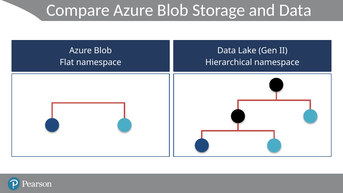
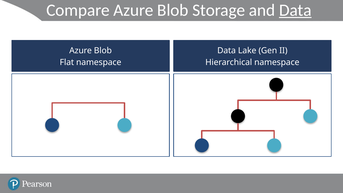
Data underline: none -> present (295, 10)
